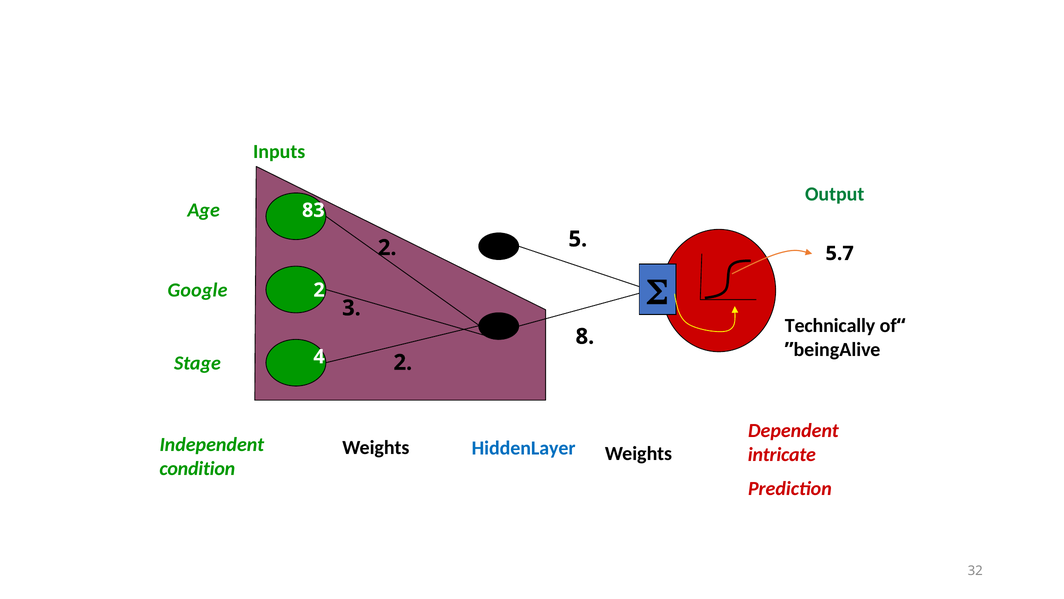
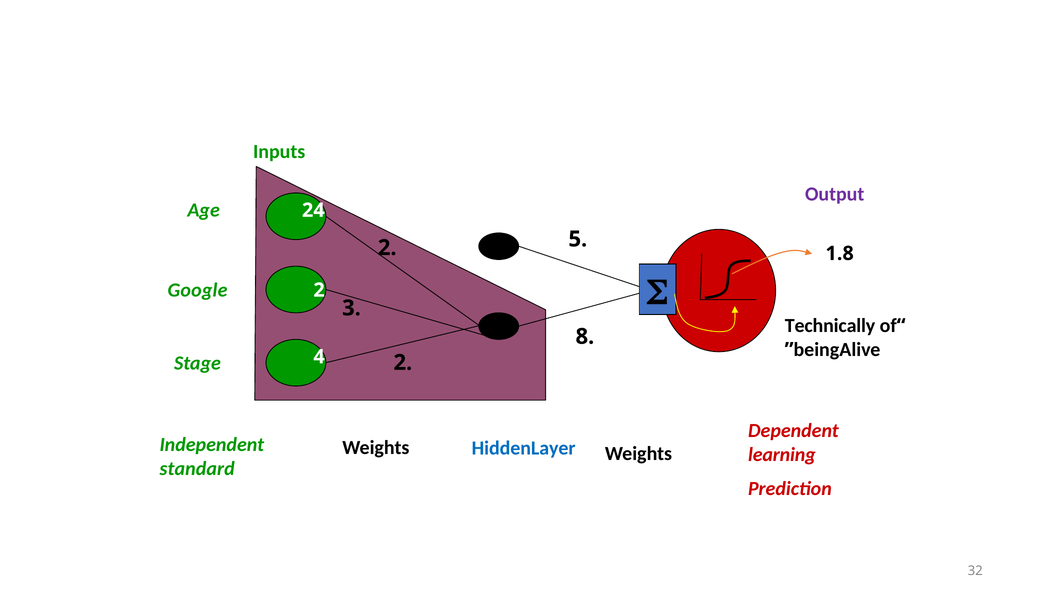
Output colour: green -> purple (835, 194)
83: 83 -> 24 (313, 210)
5.7: 5.7 -> 1.8 (840, 253)
intricate: intricate -> learning (782, 454)
condition: condition -> standard (197, 468)
